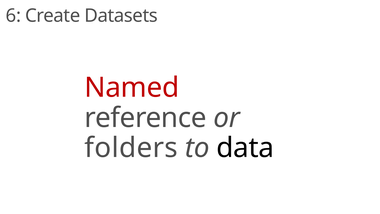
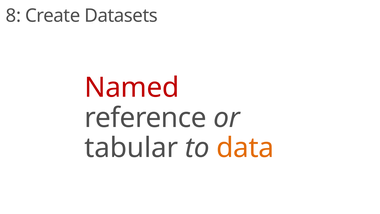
6: 6 -> 8 (13, 16)
folders: folders -> tabular (131, 148)
data colour: black -> orange (245, 148)
